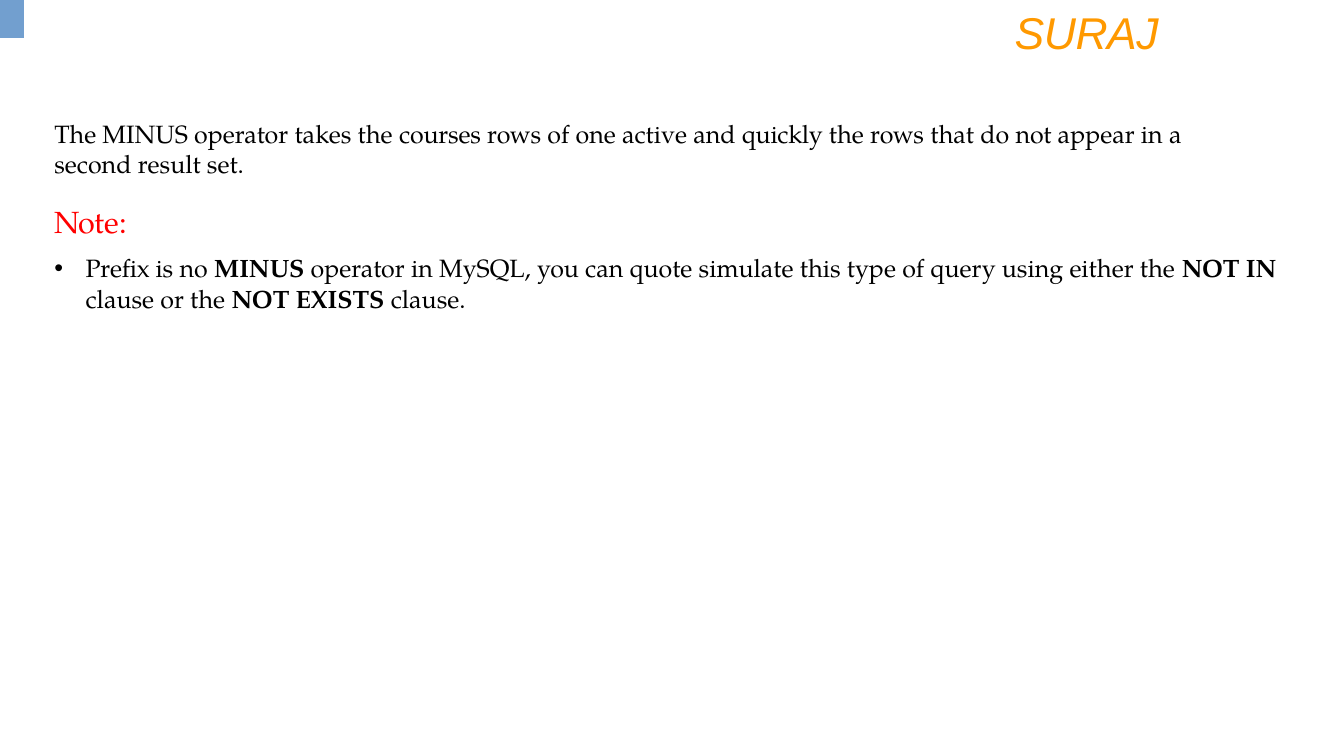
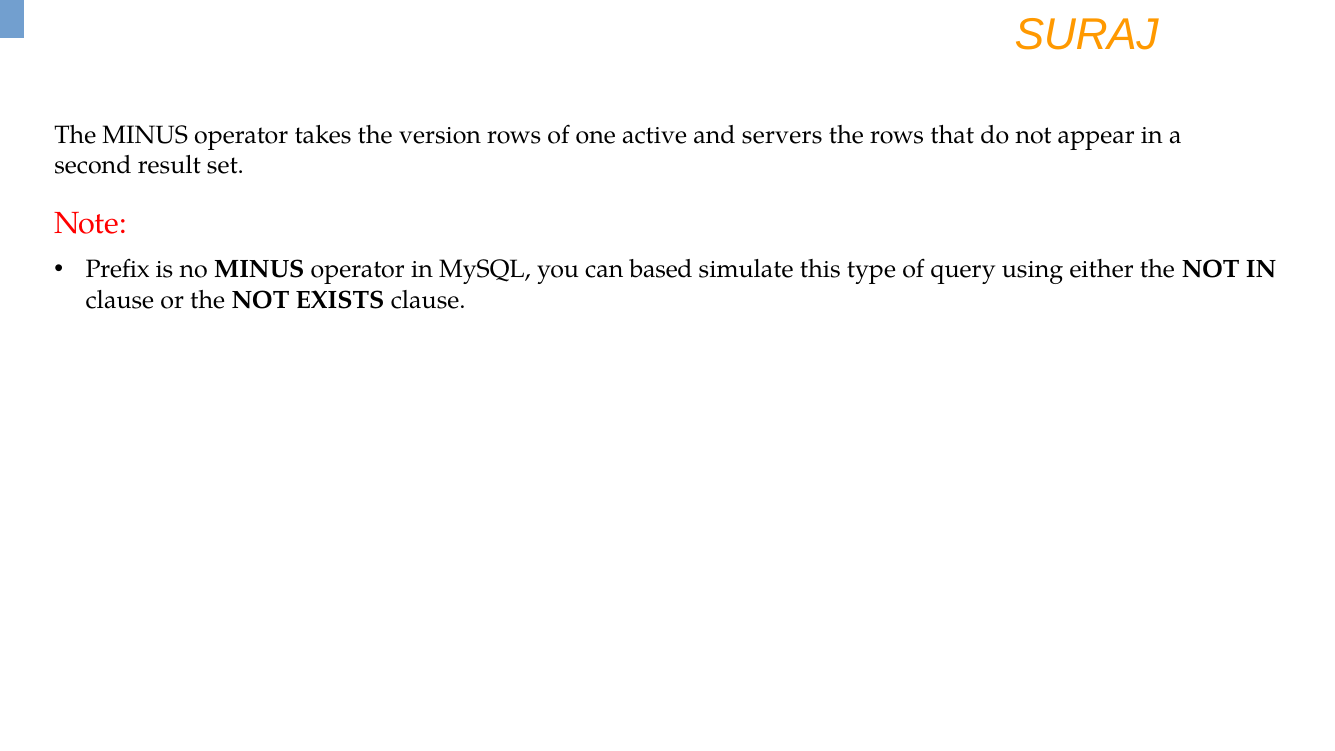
courses: courses -> version (440, 135)
quickly: quickly -> servers (782, 135)
quote: quote -> based (661, 270)
